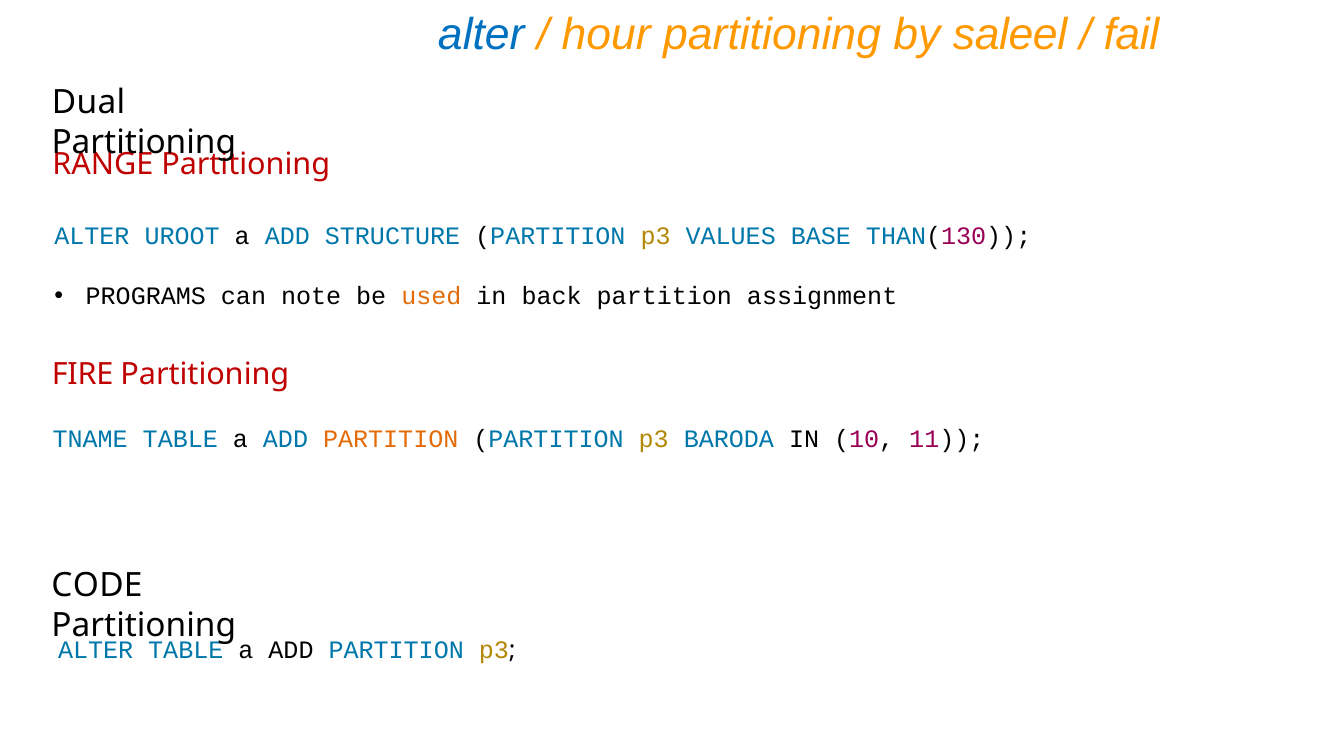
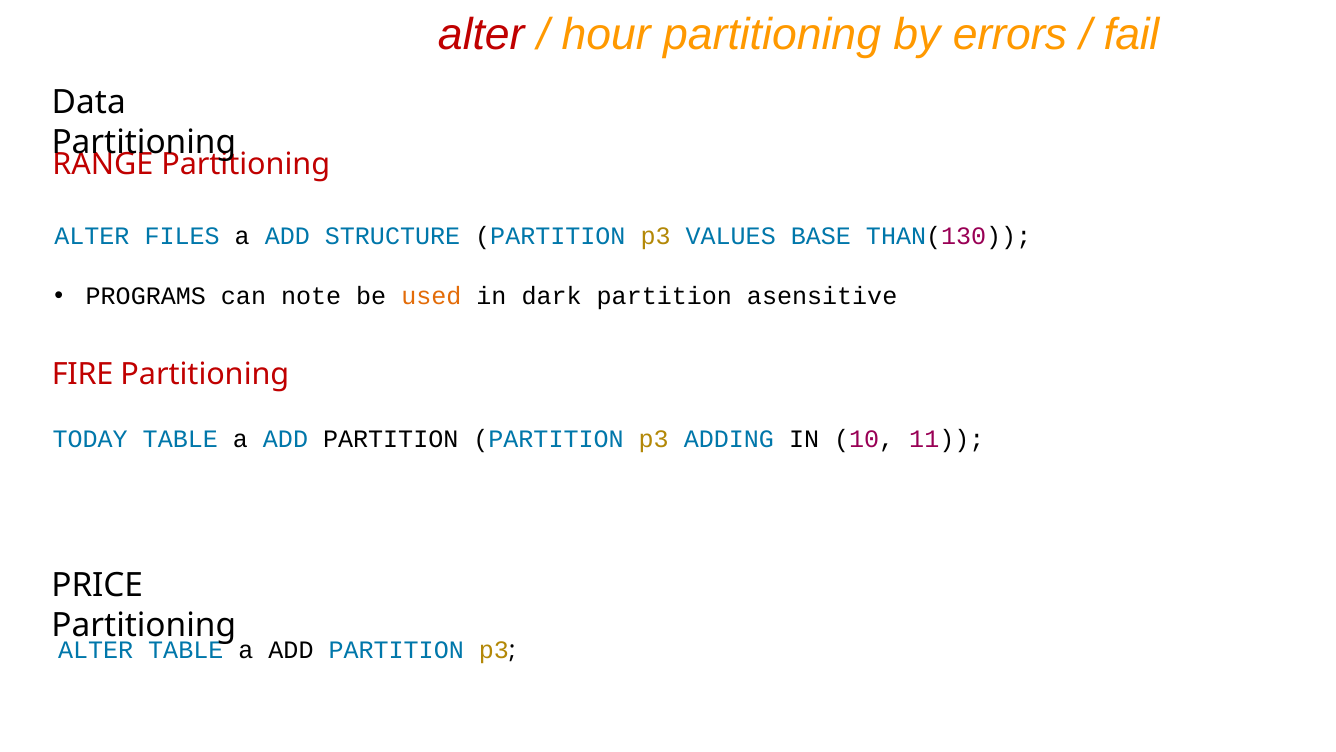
alter colour: blue -> red (481, 35)
saleel: saleel -> errors (1010, 35)
Dual: Dual -> Data (89, 102)
UROOT: UROOT -> FILES (182, 236)
back: back -> dark (552, 296)
assignment: assignment -> asensitive (822, 296)
TNAME: TNAME -> TODAY (90, 439)
PARTITION colour: orange -> black (391, 439)
BARODA: BARODA -> ADDING (729, 439)
CODE: CODE -> PRICE (97, 585)
